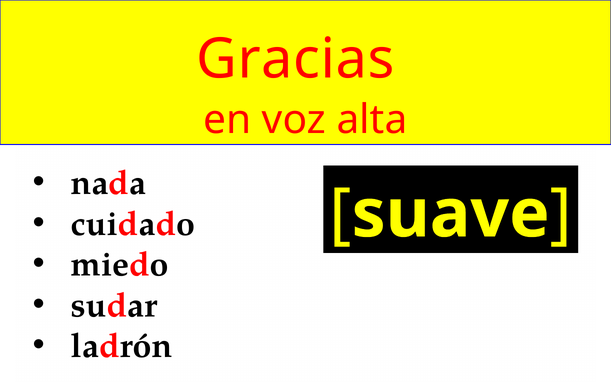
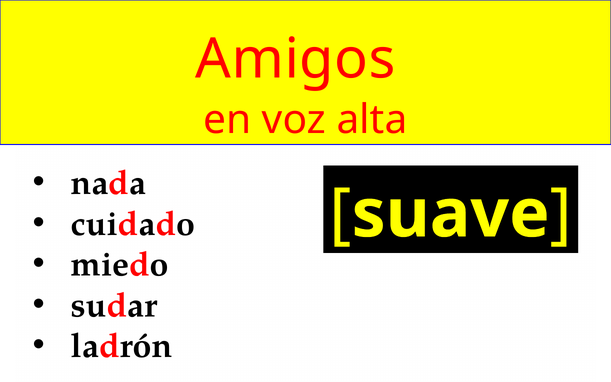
Gracias: Gracias -> Amigos (295, 59)
